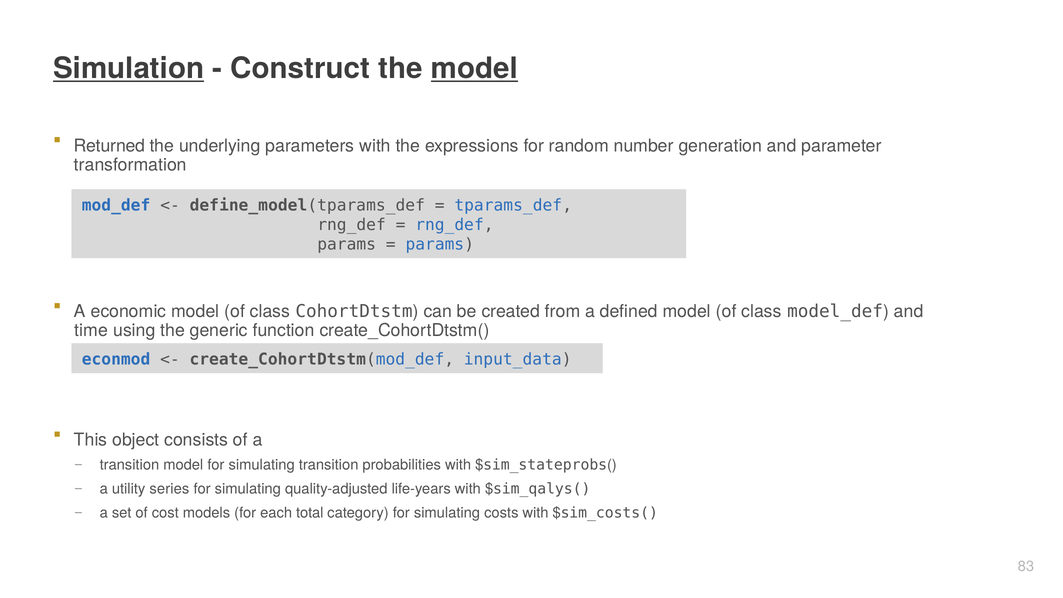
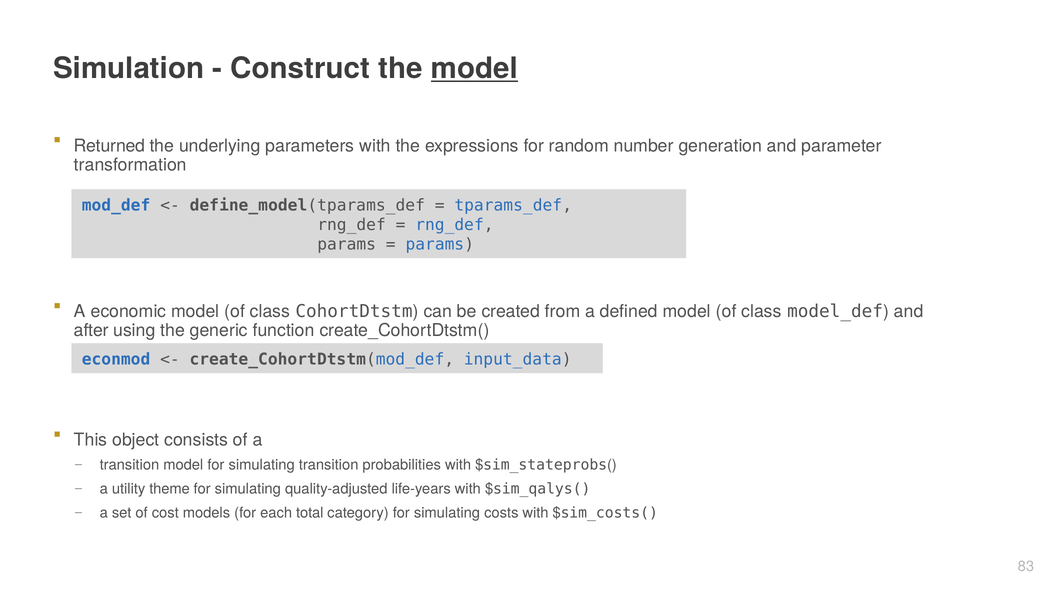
Simulation underline: present -> none (129, 68)
time: time -> after (91, 330)
series: series -> theme (170, 489)
